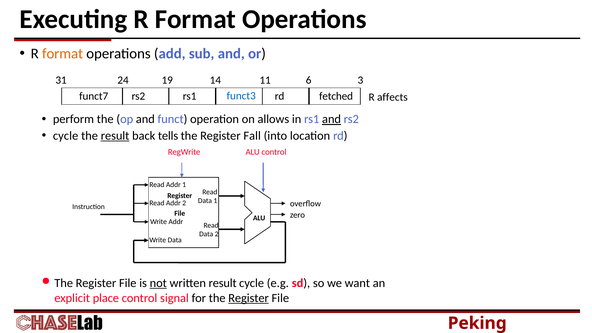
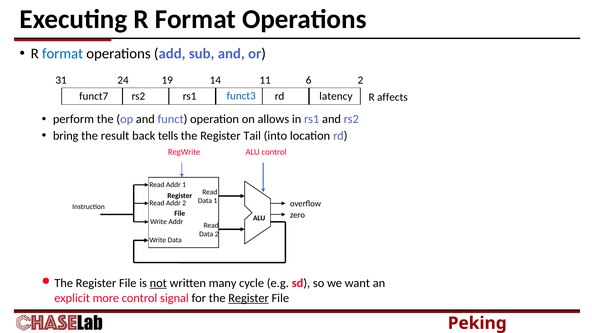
format colour: orange -> blue (63, 54)
6 3: 3 -> 2 (360, 80)
fetched: fetched -> latency (336, 96)
and underline: present -> none (332, 119)
cycle: cycle -> bring (66, 136)
result underline: present -> none (115, 136)
Fall: Fall -> Tail (252, 136)
written result: result -> many (223, 283)
place: place -> more (106, 298)
